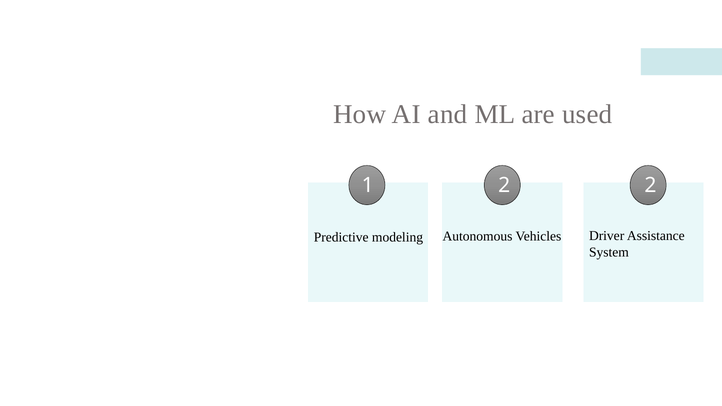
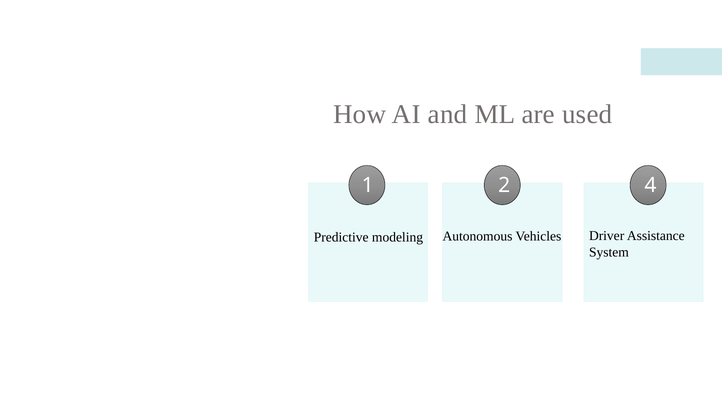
2 2: 2 -> 4 (650, 185)
